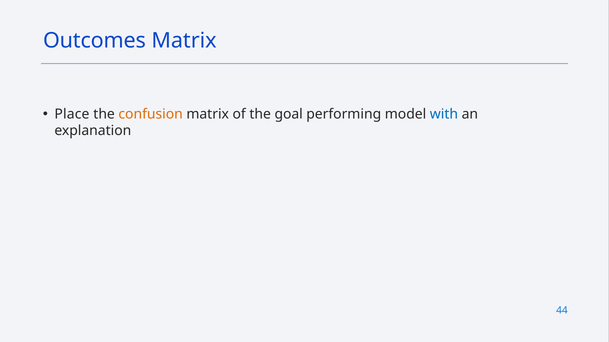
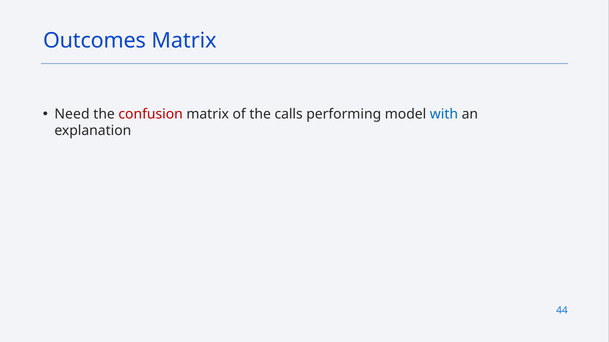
Place: Place -> Need (72, 114)
confusion colour: orange -> red (151, 114)
goal: goal -> calls (289, 114)
